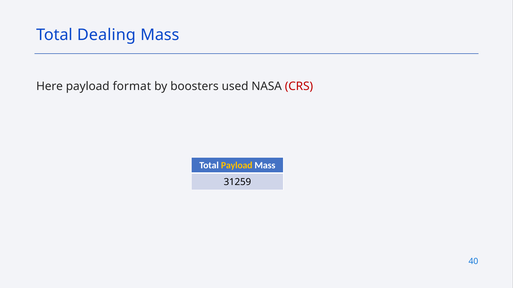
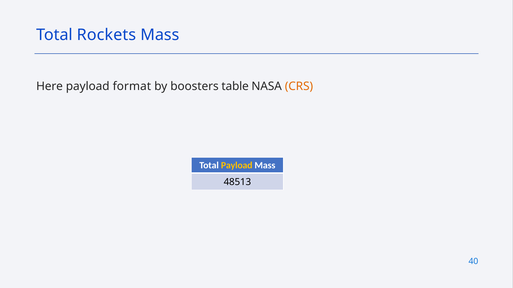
Dealing: Dealing -> Rockets (106, 35)
used: used -> table (235, 87)
CRS colour: red -> orange (299, 87)
31259: 31259 -> 48513 (237, 182)
